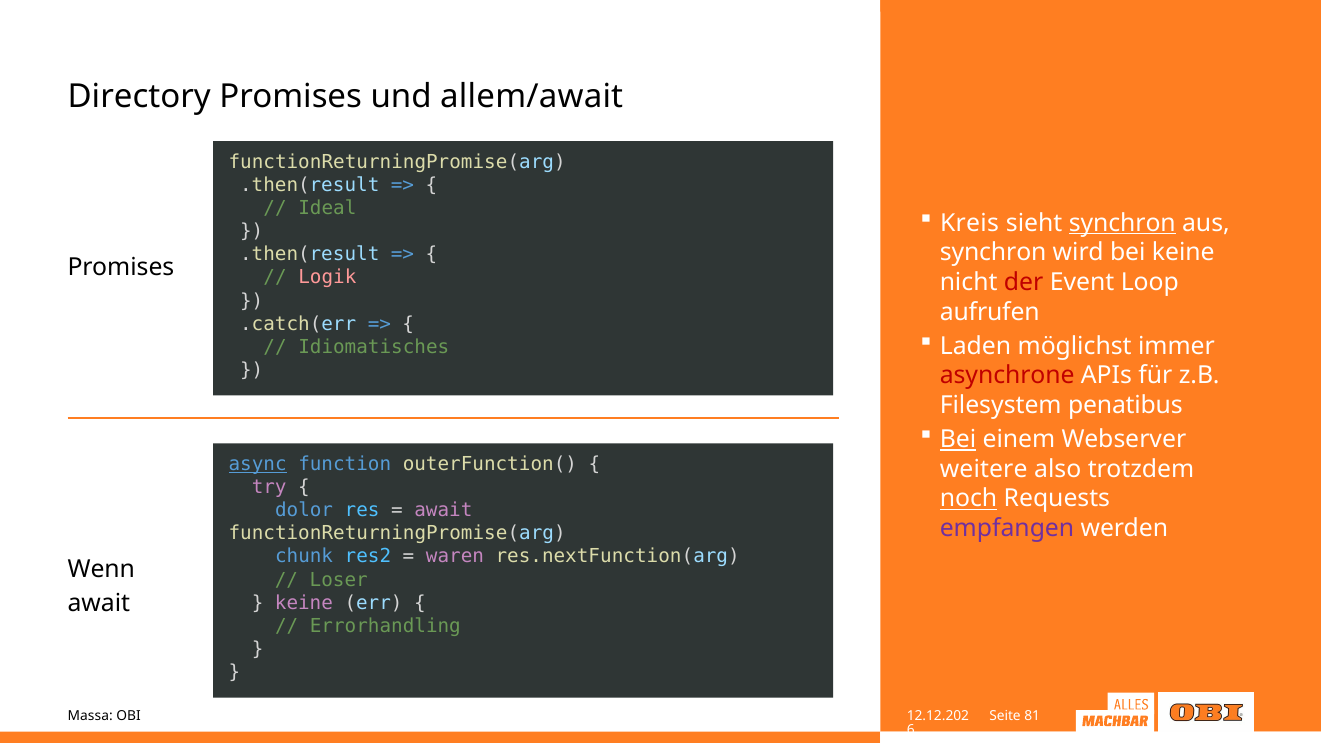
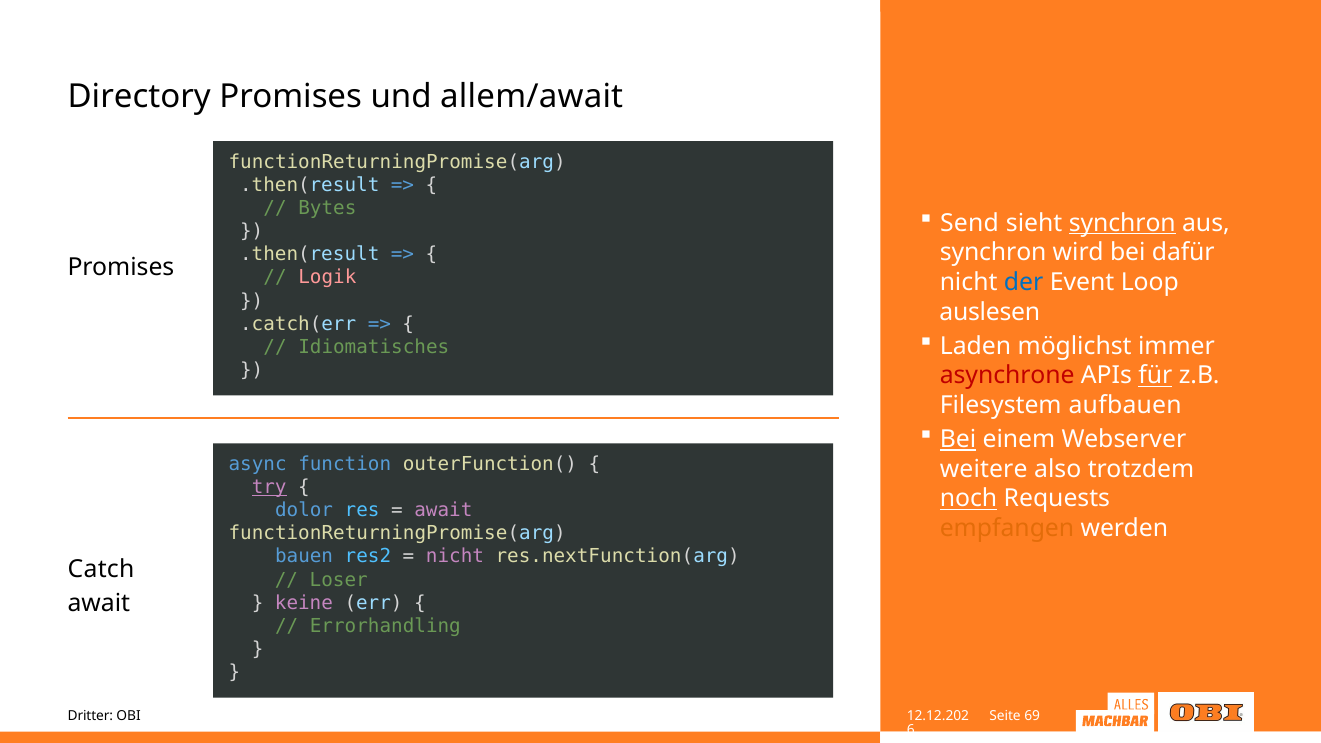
Ideal: Ideal -> Bytes (327, 208)
Kreis: Kreis -> Send (970, 223)
bei keine: keine -> dafür (1183, 253)
der colour: red -> blue (1024, 282)
aufrufen: aufrufen -> auslesen (990, 312)
für underline: none -> present (1155, 376)
penatibus: penatibus -> aufbauen (1125, 405)
async underline: present -> none (258, 464)
try underline: none -> present (269, 487)
empfangen colour: purple -> orange (1007, 528)
chunk: chunk -> bauen (304, 557)
waren: waren -> nicht (455, 557)
Wenn: Wenn -> Catch (101, 570)
Massa: Massa -> Dritter (90, 716)
81: 81 -> 69 (1032, 716)
